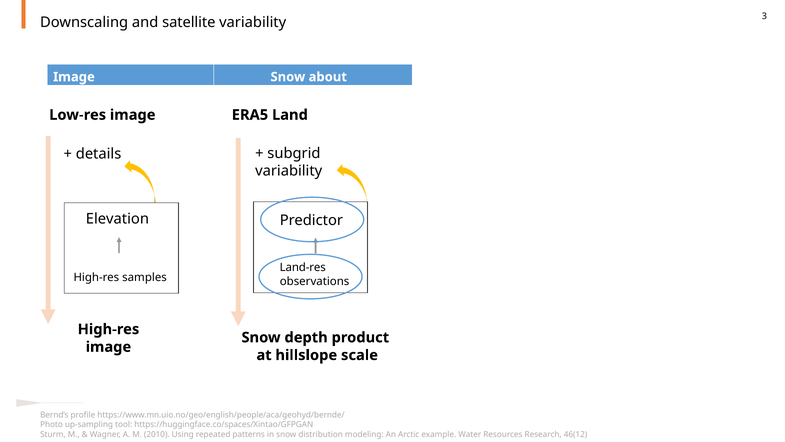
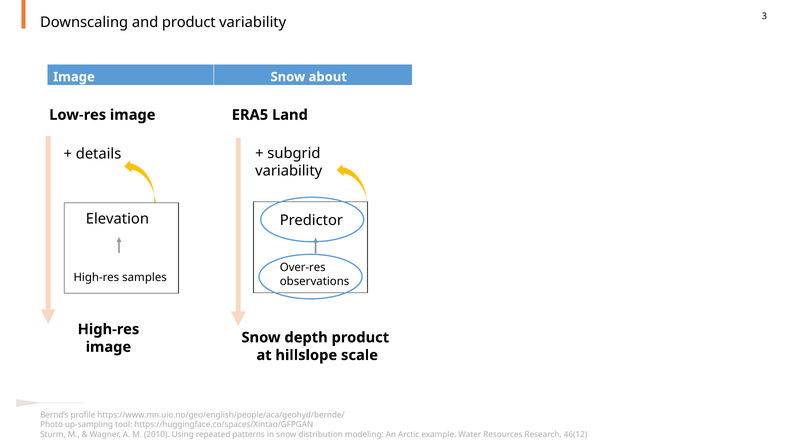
and satellite: satellite -> product (189, 23)
Land-res: Land-res -> Over-res (303, 267)
